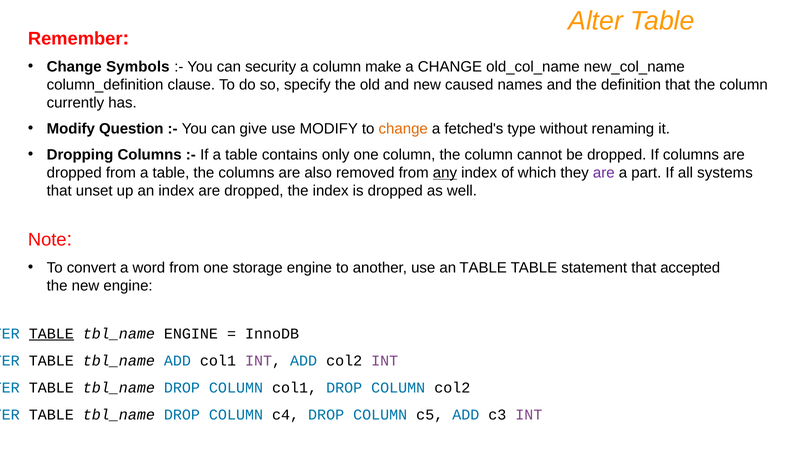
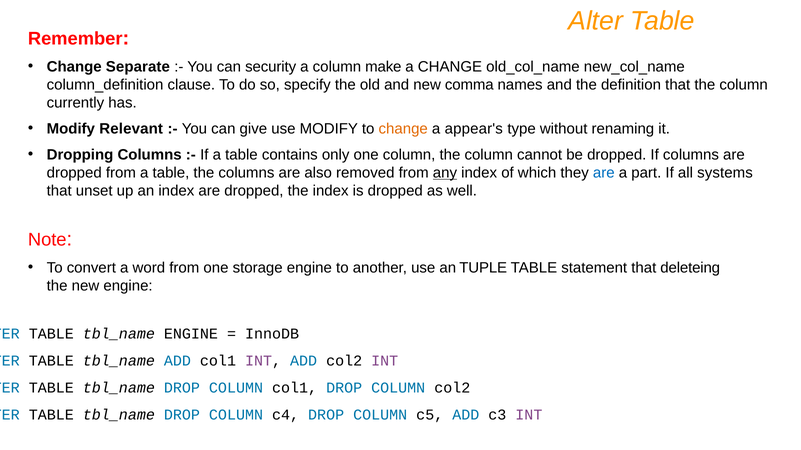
Symbols: Symbols -> Separate (138, 67)
caused: caused -> comma (469, 85)
Question: Question -> Relevant (131, 129)
fetched's: fetched's -> appear's (474, 129)
are colour: purple -> blue (604, 173)
an TABLE: TABLE -> TUPLE (483, 268)
accepted: accepted -> deleteing (690, 268)
TABLE underline: present -> none (51, 334)
